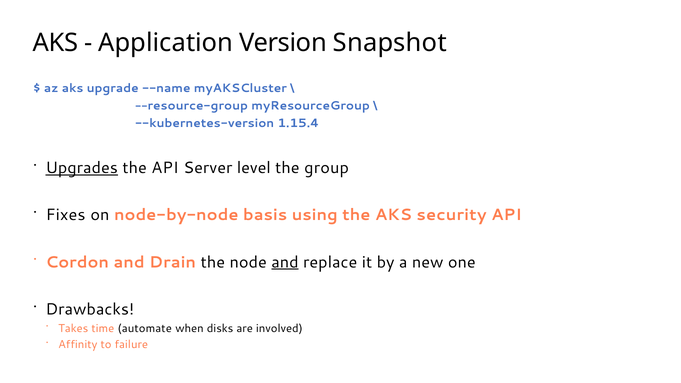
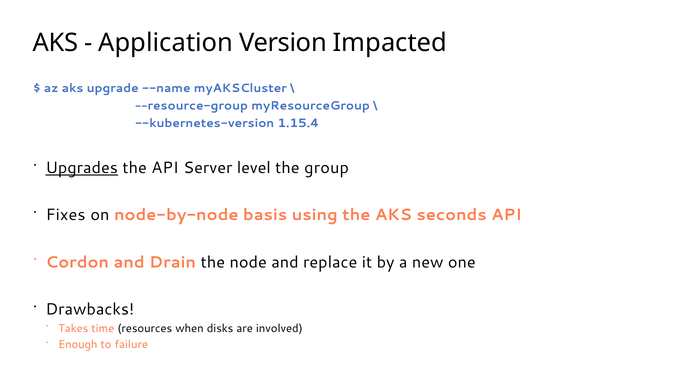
Snapshot: Snapshot -> Impacted (390, 43)
security: security -> seconds (452, 215)
and underline: present -> none (285, 262)
automate: automate -> resources (145, 328)
Affinity: Affinity -> Enough (78, 345)
